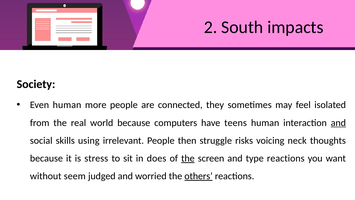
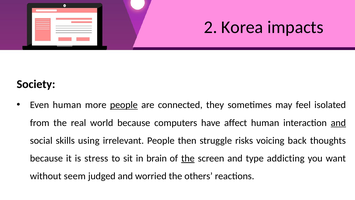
South: South -> Korea (242, 27)
people underline: none -> present (124, 105)
teens: teens -> affect (236, 123)
neck: neck -> back (297, 140)
does: does -> brain (157, 158)
type reactions: reactions -> addicting (286, 158)
others underline: present -> none (199, 176)
